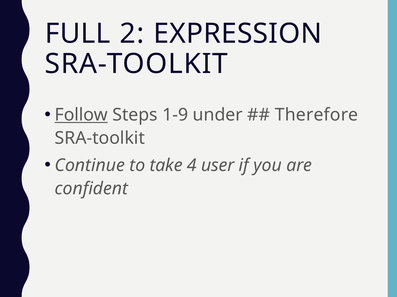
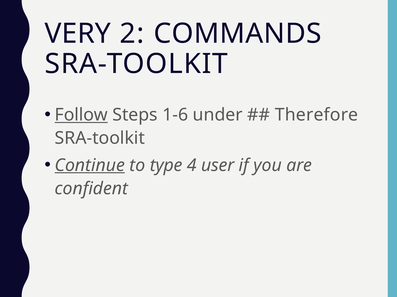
FULL: FULL -> VERY (78, 34)
EXPRESSION: EXPRESSION -> COMMANDS (238, 34)
1-9: 1-9 -> 1-6 (175, 115)
Continue underline: none -> present (90, 166)
take: take -> type (166, 166)
